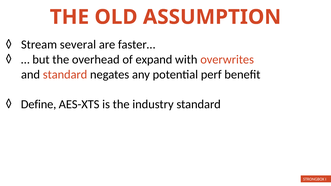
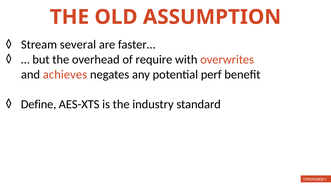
expand: expand -> require (154, 60)
and standard: standard -> achieves (65, 74)
